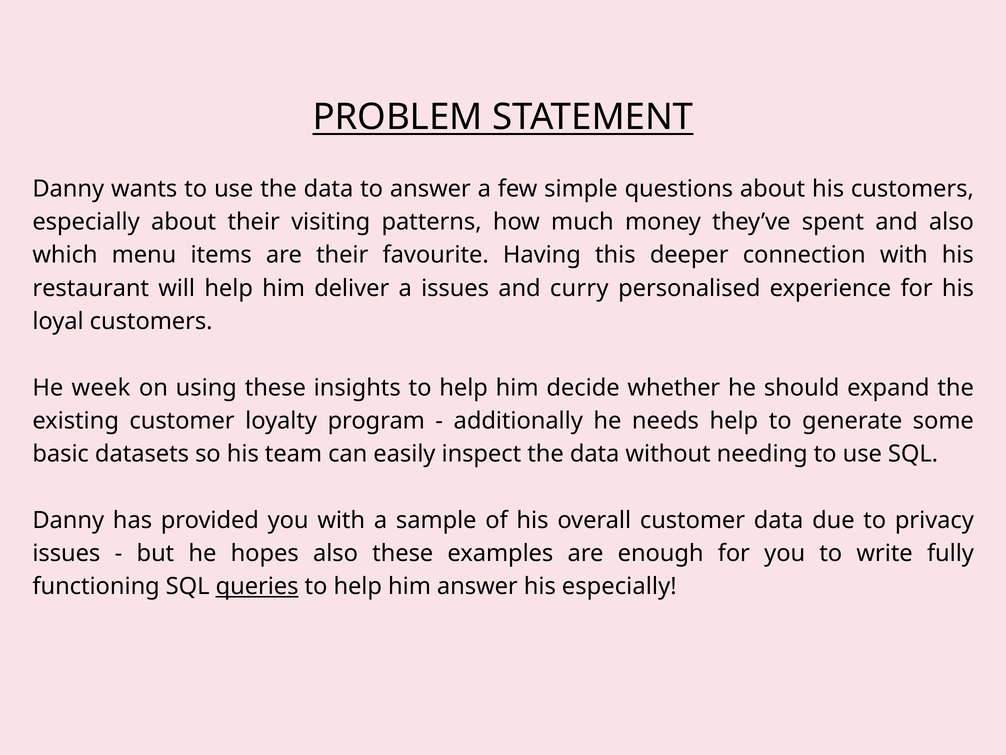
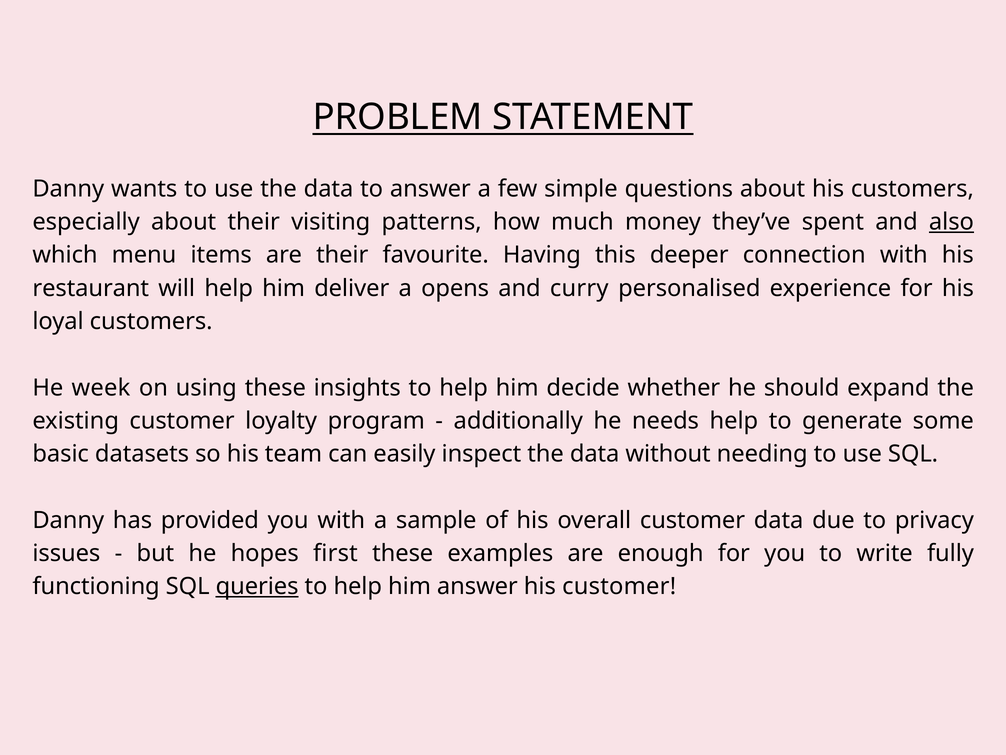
also underline: none -> present (951, 222)
a issues: issues -> opens (455, 288)
hopes also: also -> first (335, 553)
his especially: especially -> customer (619, 586)
